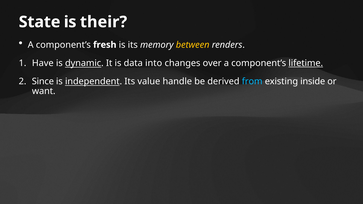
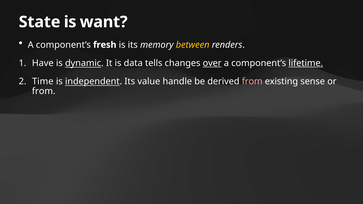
their: their -> want (104, 22)
into: into -> tells (154, 63)
over underline: none -> present (212, 63)
Since: Since -> Time (43, 81)
from colour: light blue -> pink (252, 81)
inside: inside -> sense (313, 81)
want: want -> from (44, 91)
